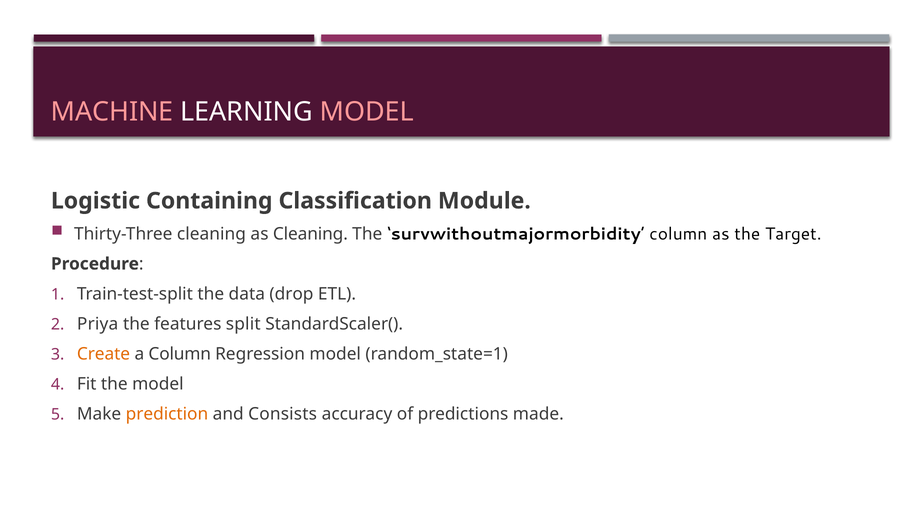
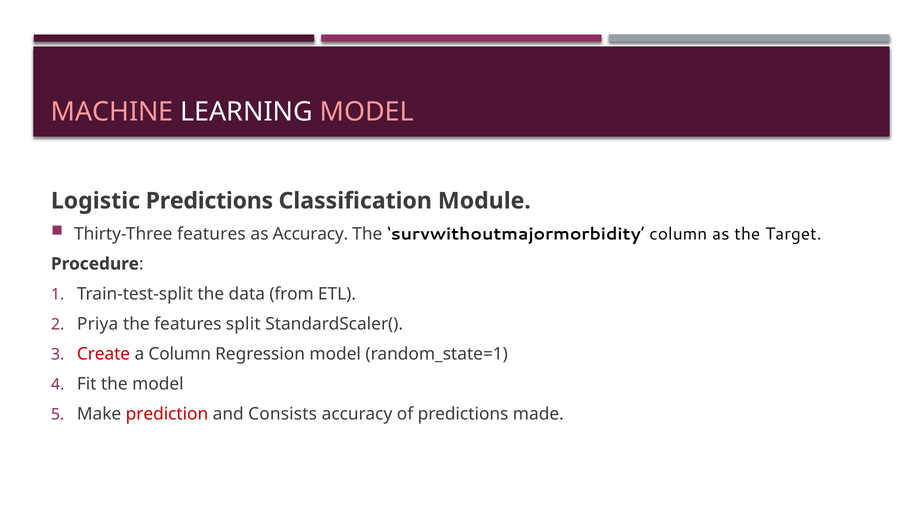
Logistic Containing: Containing -> Predictions (209, 201)
Thirty-Three cleaning: cleaning -> features (211, 234)
as Cleaning: Cleaning -> Accuracy (310, 234)
drop: drop -> from (292, 294)
Create colour: orange -> red (103, 354)
prediction colour: orange -> red (167, 414)
